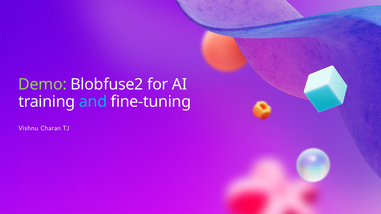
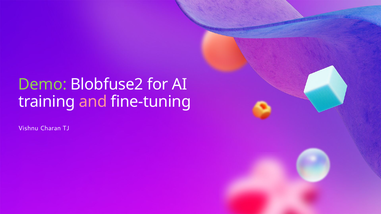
and colour: light blue -> pink (93, 102)
